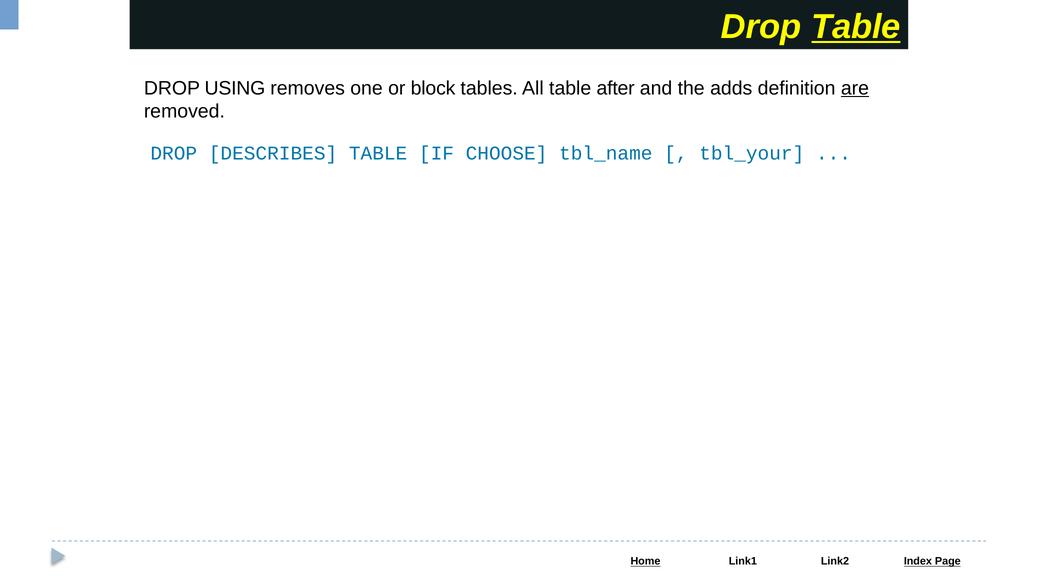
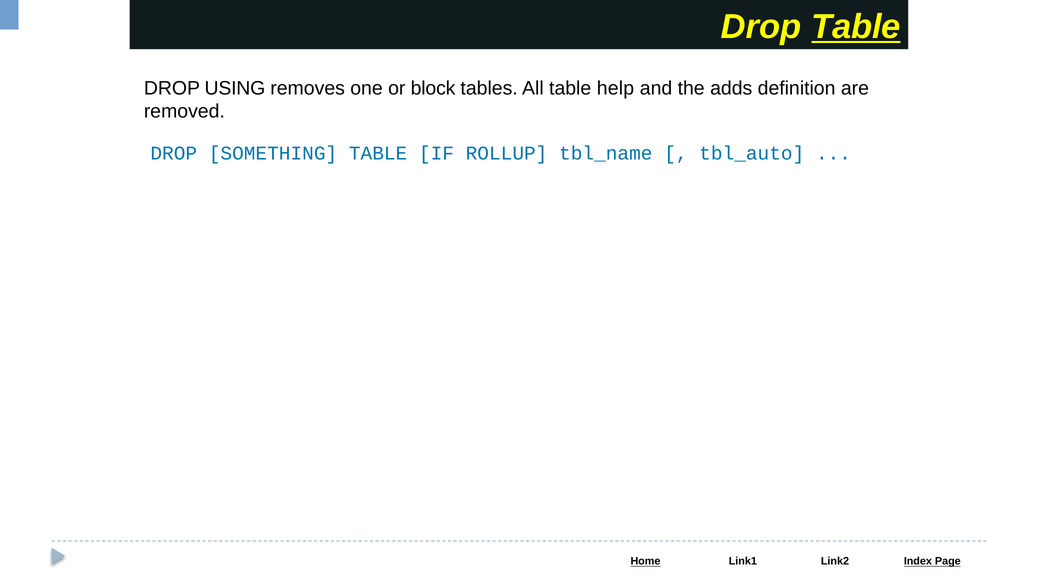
after: after -> help (615, 88)
are underline: present -> none (855, 88)
DESCRIBES: DESCRIBES -> SOMETHING (273, 153)
CHOOSE: CHOOSE -> ROLLUP (507, 153)
tbl_your: tbl_your -> tbl_auto (752, 153)
